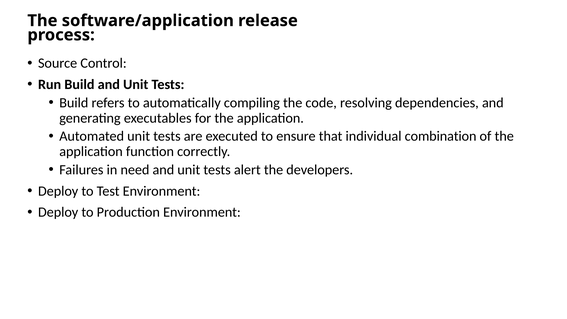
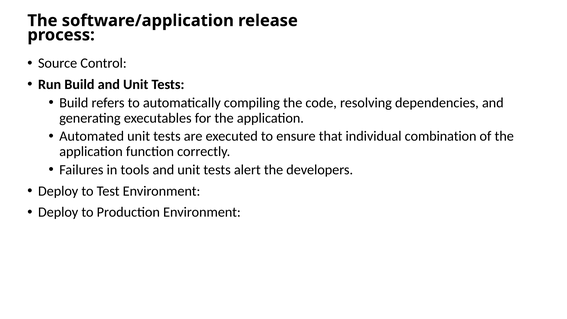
need: need -> tools (135, 170)
